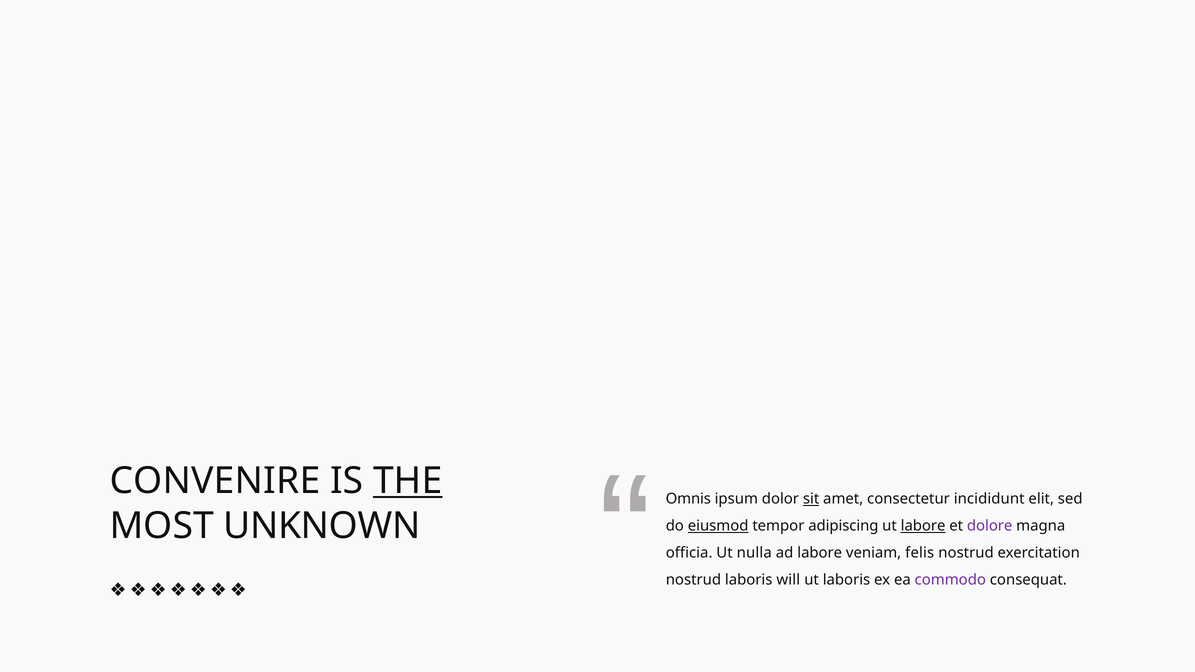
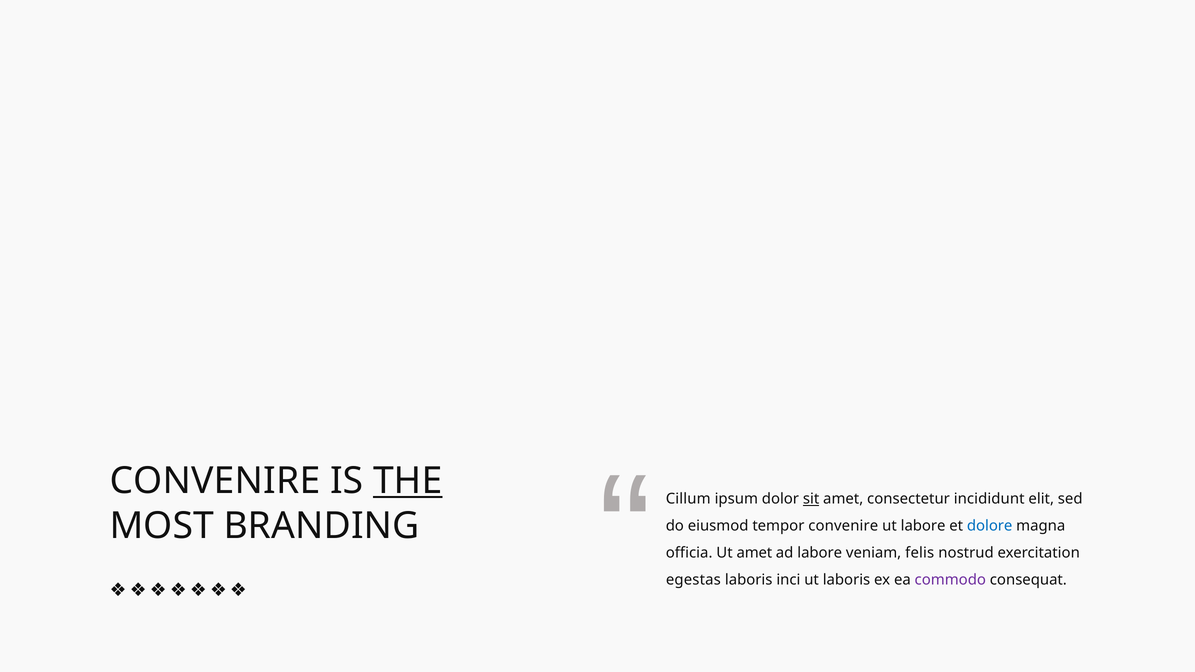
Omnis: Omnis -> Cillum (688, 499)
UNKNOWN: UNKNOWN -> BRANDING (322, 526)
eiusmod underline: present -> none (718, 526)
tempor adipiscing: adipiscing -> convenire (843, 526)
labore underline: present -> none (923, 526)
dolore colour: purple -> blue (990, 526)
Ut nulla: nulla -> amet (754, 553)
nostrud: nostrud -> egestas (693, 580)
will: will -> inci (788, 580)
